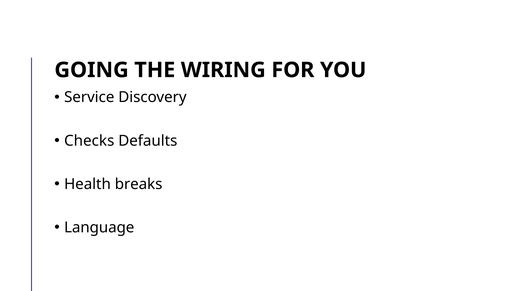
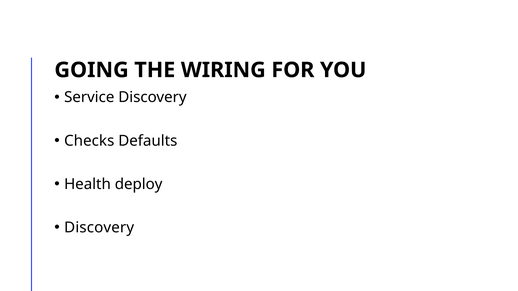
breaks: breaks -> deploy (139, 184)
Language: Language -> Discovery (99, 228)
